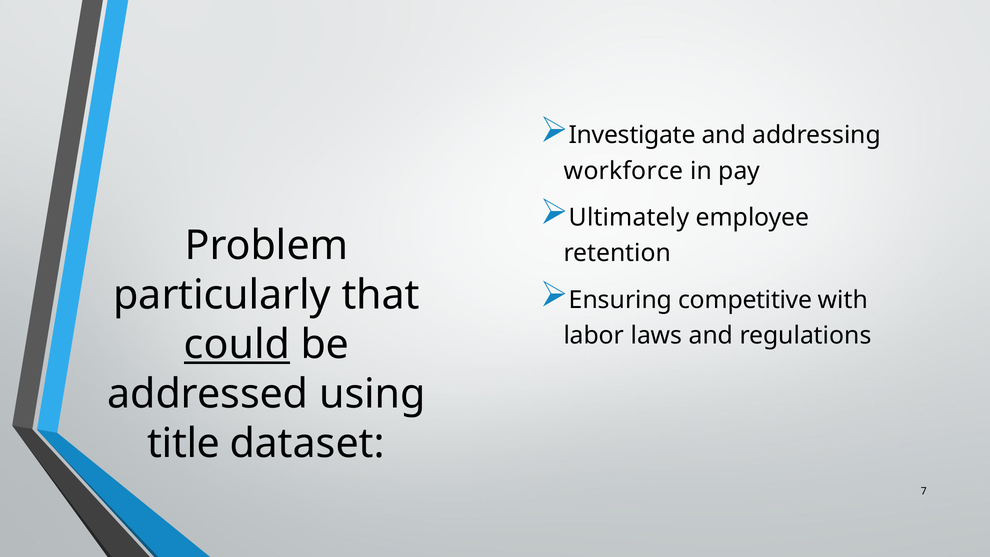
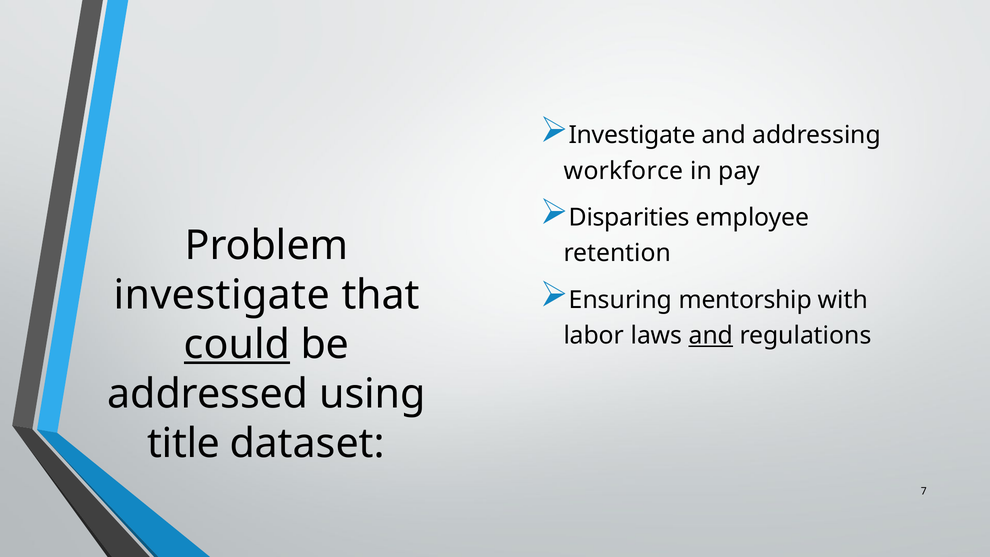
Ultimately: Ultimately -> Disparities (629, 218)
competitive: competitive -> mentorship (745, 300)
particularly: particularly -> investigate (222, 295)
and underline: none -> present (711, 336)
